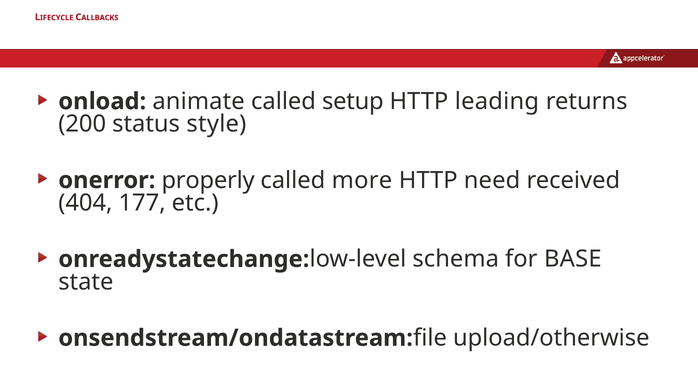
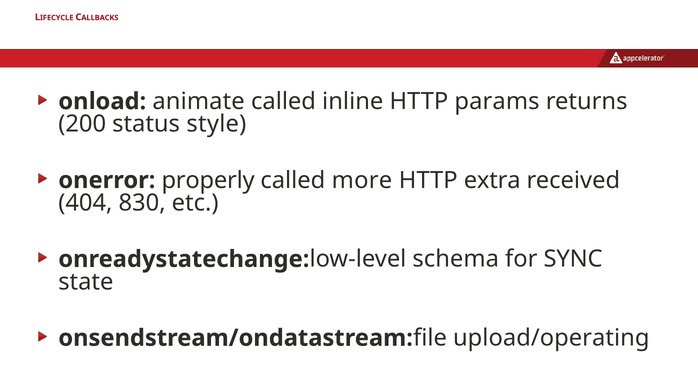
setup: setup -> inline (353, 102)
leading: leading -> params (497, 102)
need: need -> extra (492, 181)
177: 177 -> 830 (142, 203)
BASE: BASE -> SYNC (573, 260)
upload/otherwise: upload/otherwise -> upload/operating (551, 339)
